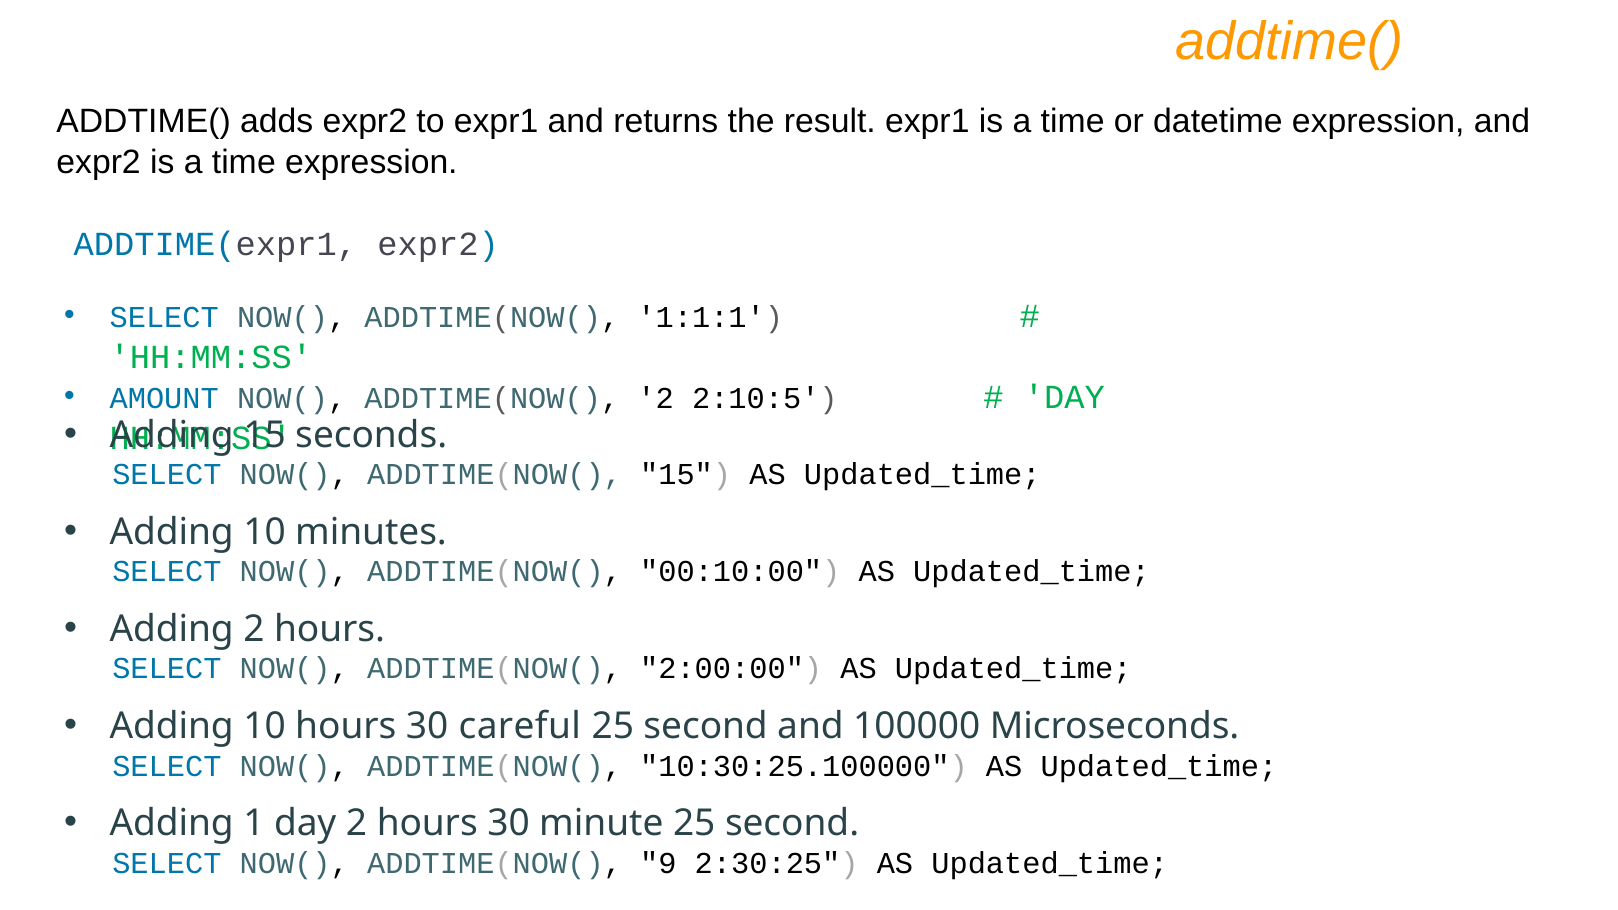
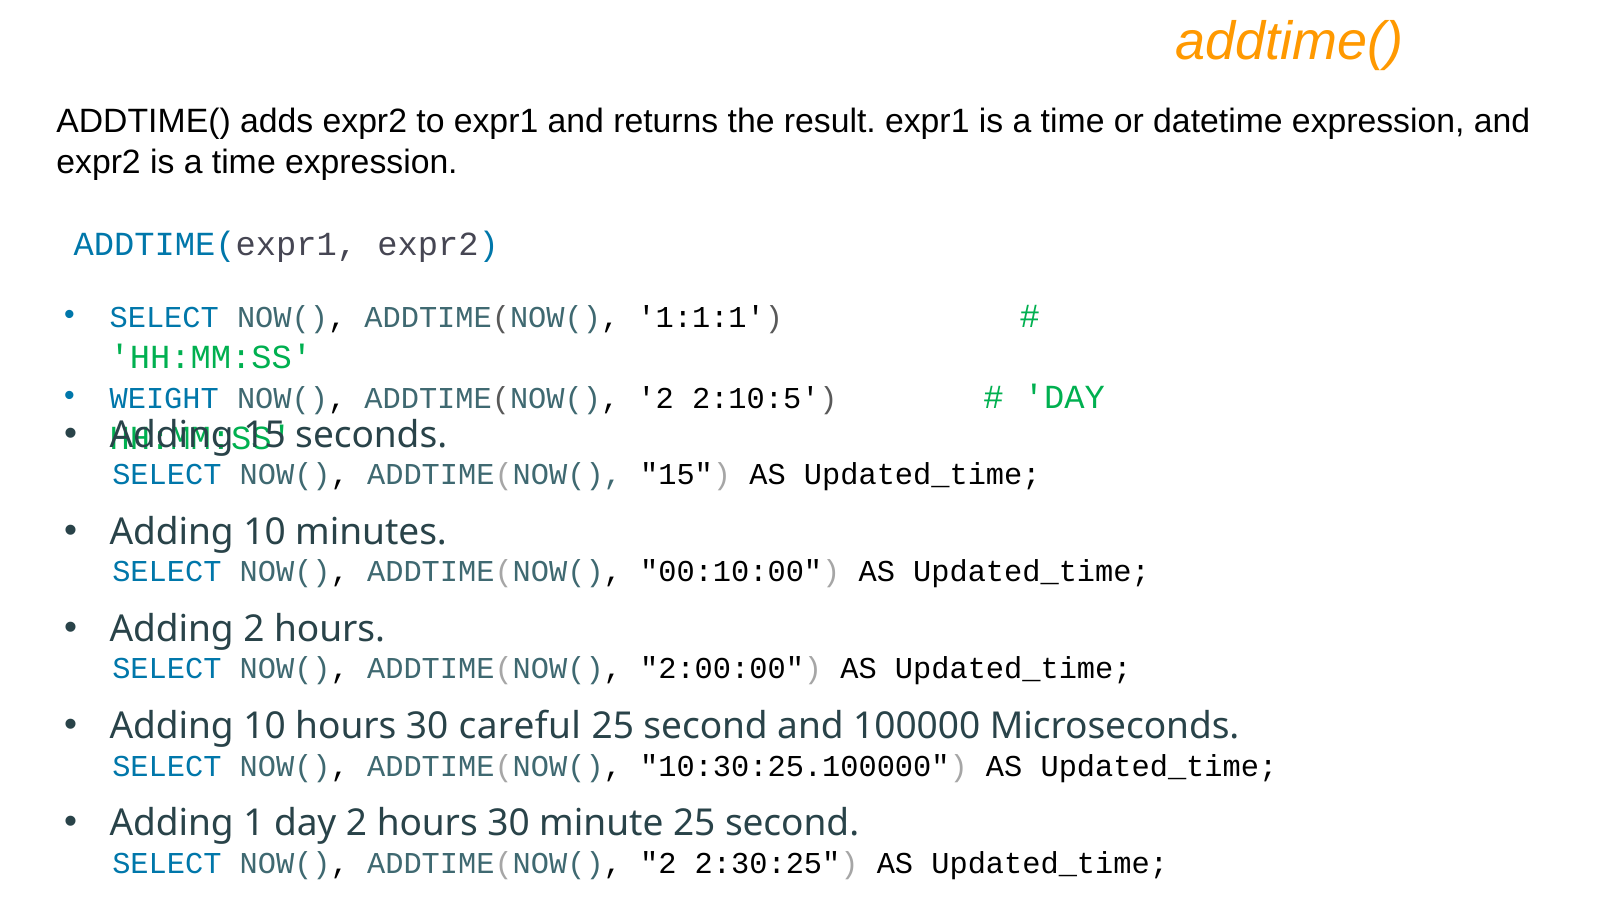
AMOUNT: AMOUNT -> WEIGHT (164, 399)
SELECT NOW( ADDTIME(NOW( 9: 9 -> 2 (658, 863)
